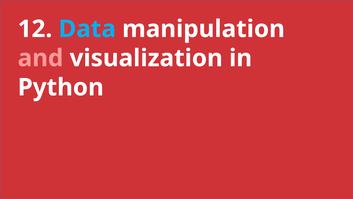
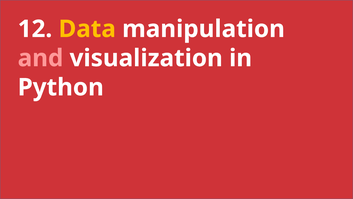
Data colour: light blue -> yellow (87, 29)
